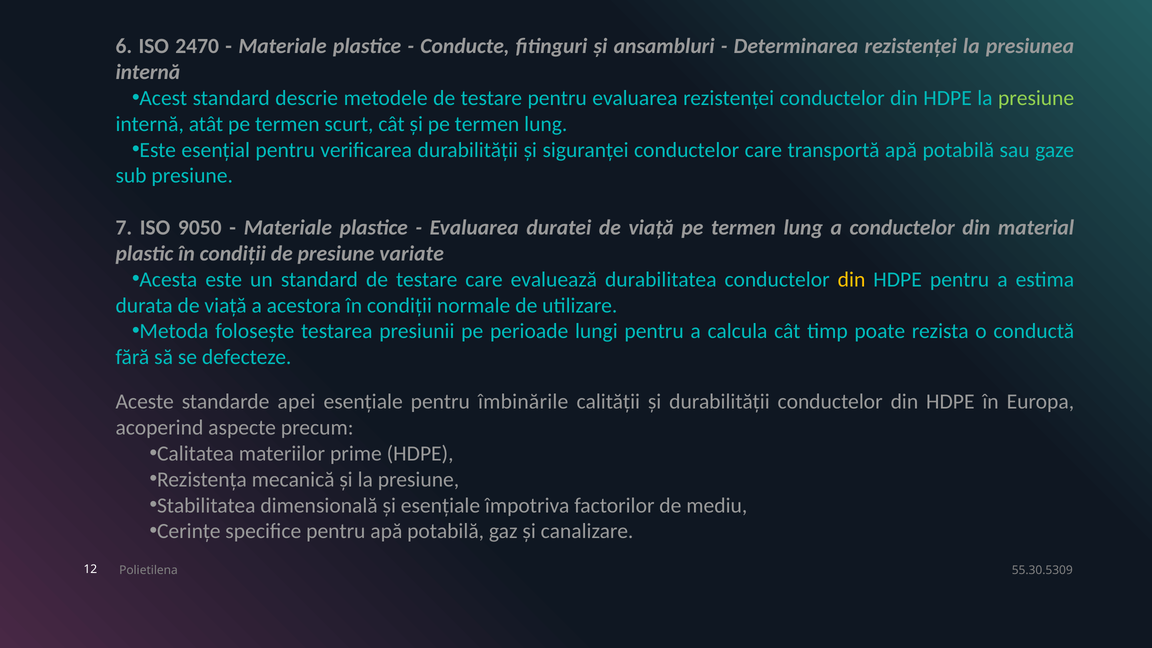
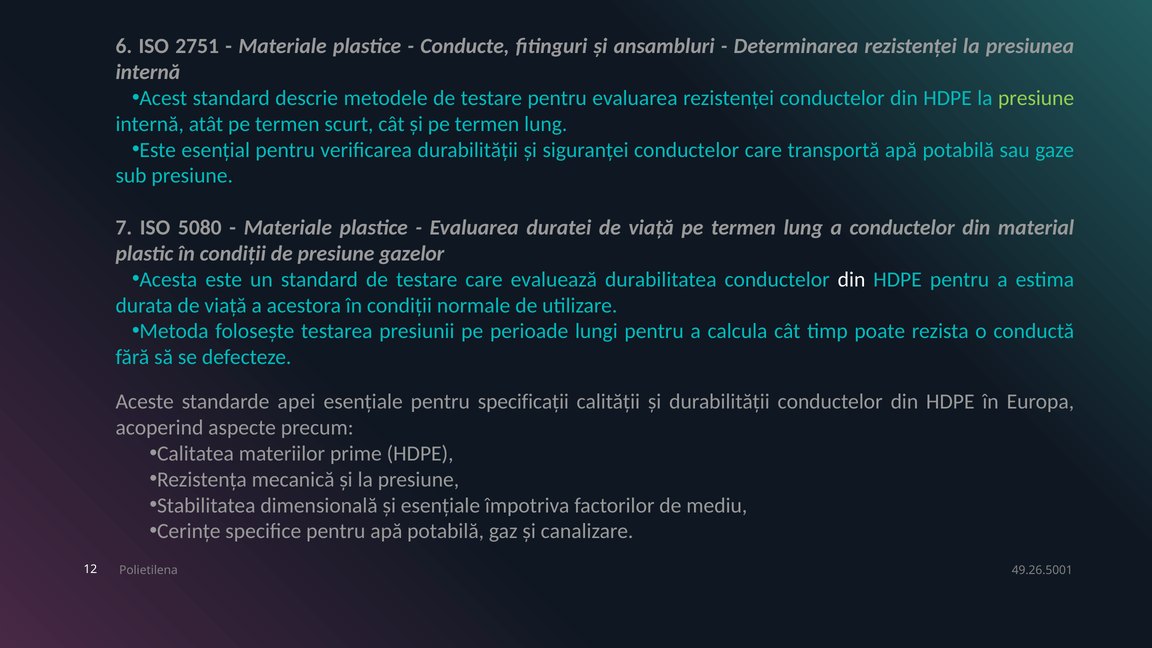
2470: 2470 -> 2751 (197, 46)
9050: 9050 -> 5080 (200, 228)
variate: variate -> gazelor (412, 254)
din colour: yellow -> white (852, 279)
îmbinările: îmbinările -> specificații (523, 402)
55.30.5309: 55.30.5309 -> 49.26.5001 (1042, 570)
